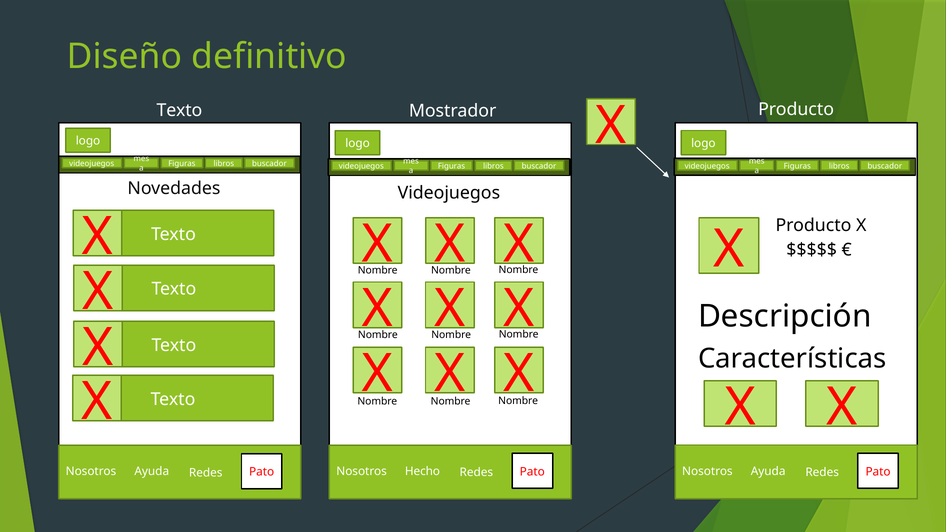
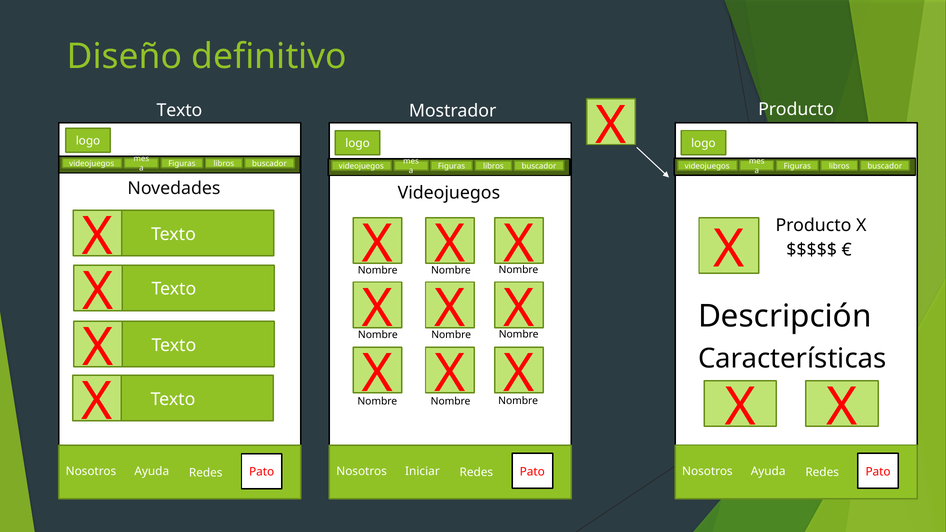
Hecho: Hecho -> Iniciar (422, 472)
